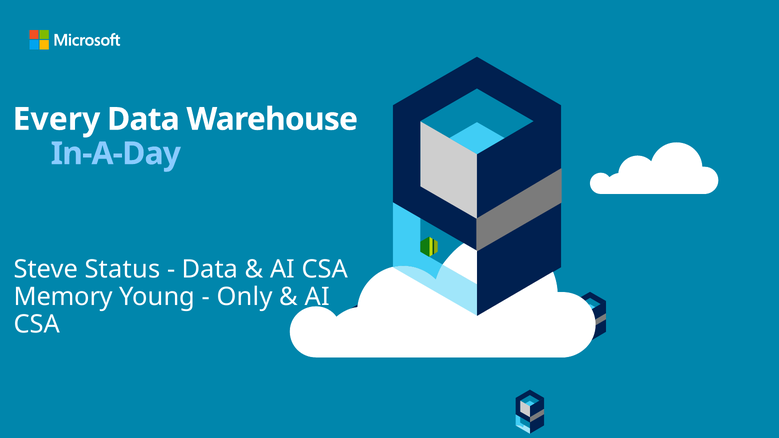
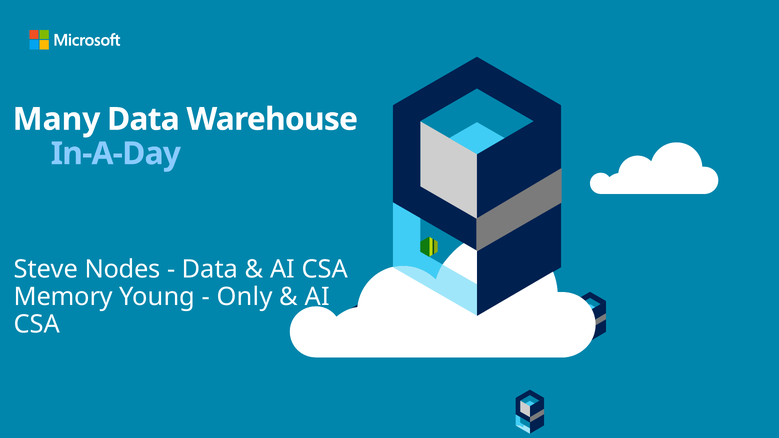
Every: Every -> Many (57, 119)
Status: Status -> Nodes (123, 269)
